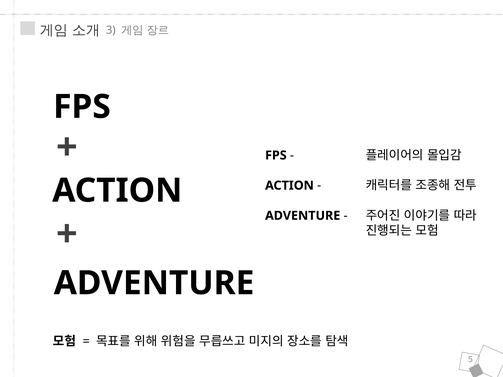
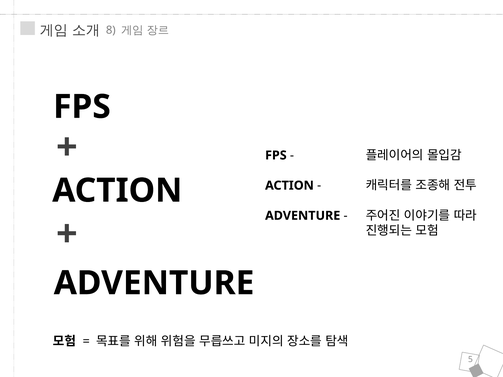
3: 3 -> 8 (111, 30)
